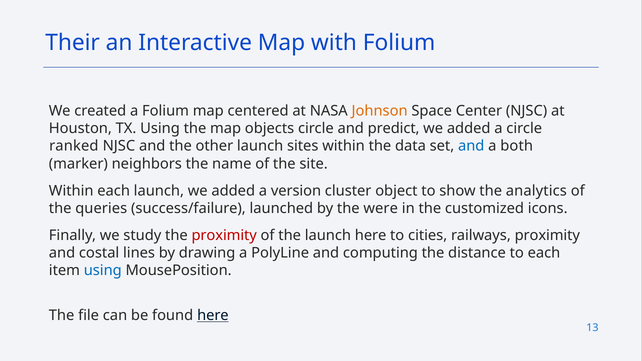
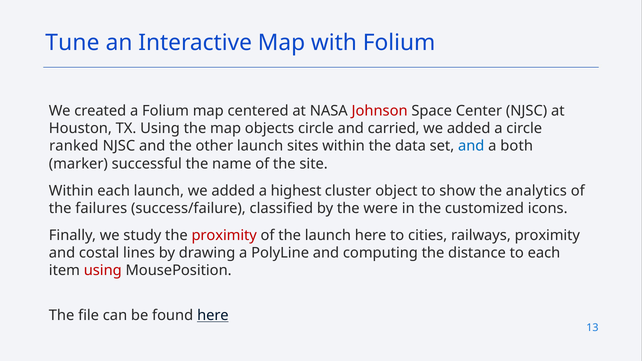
Their: Their -> Tune (72, 43)
Johnson colour: orange -> red (380, 111)
predict: predict -> carried (394, 129)
neighbors: neighbors -> successful (147, 164)
version: version -> highest (296, 191)
queries: queries -> failures (101, 208)
launched: launched -> classified (281, 208)
using colour: blue -> red (103, 271)
